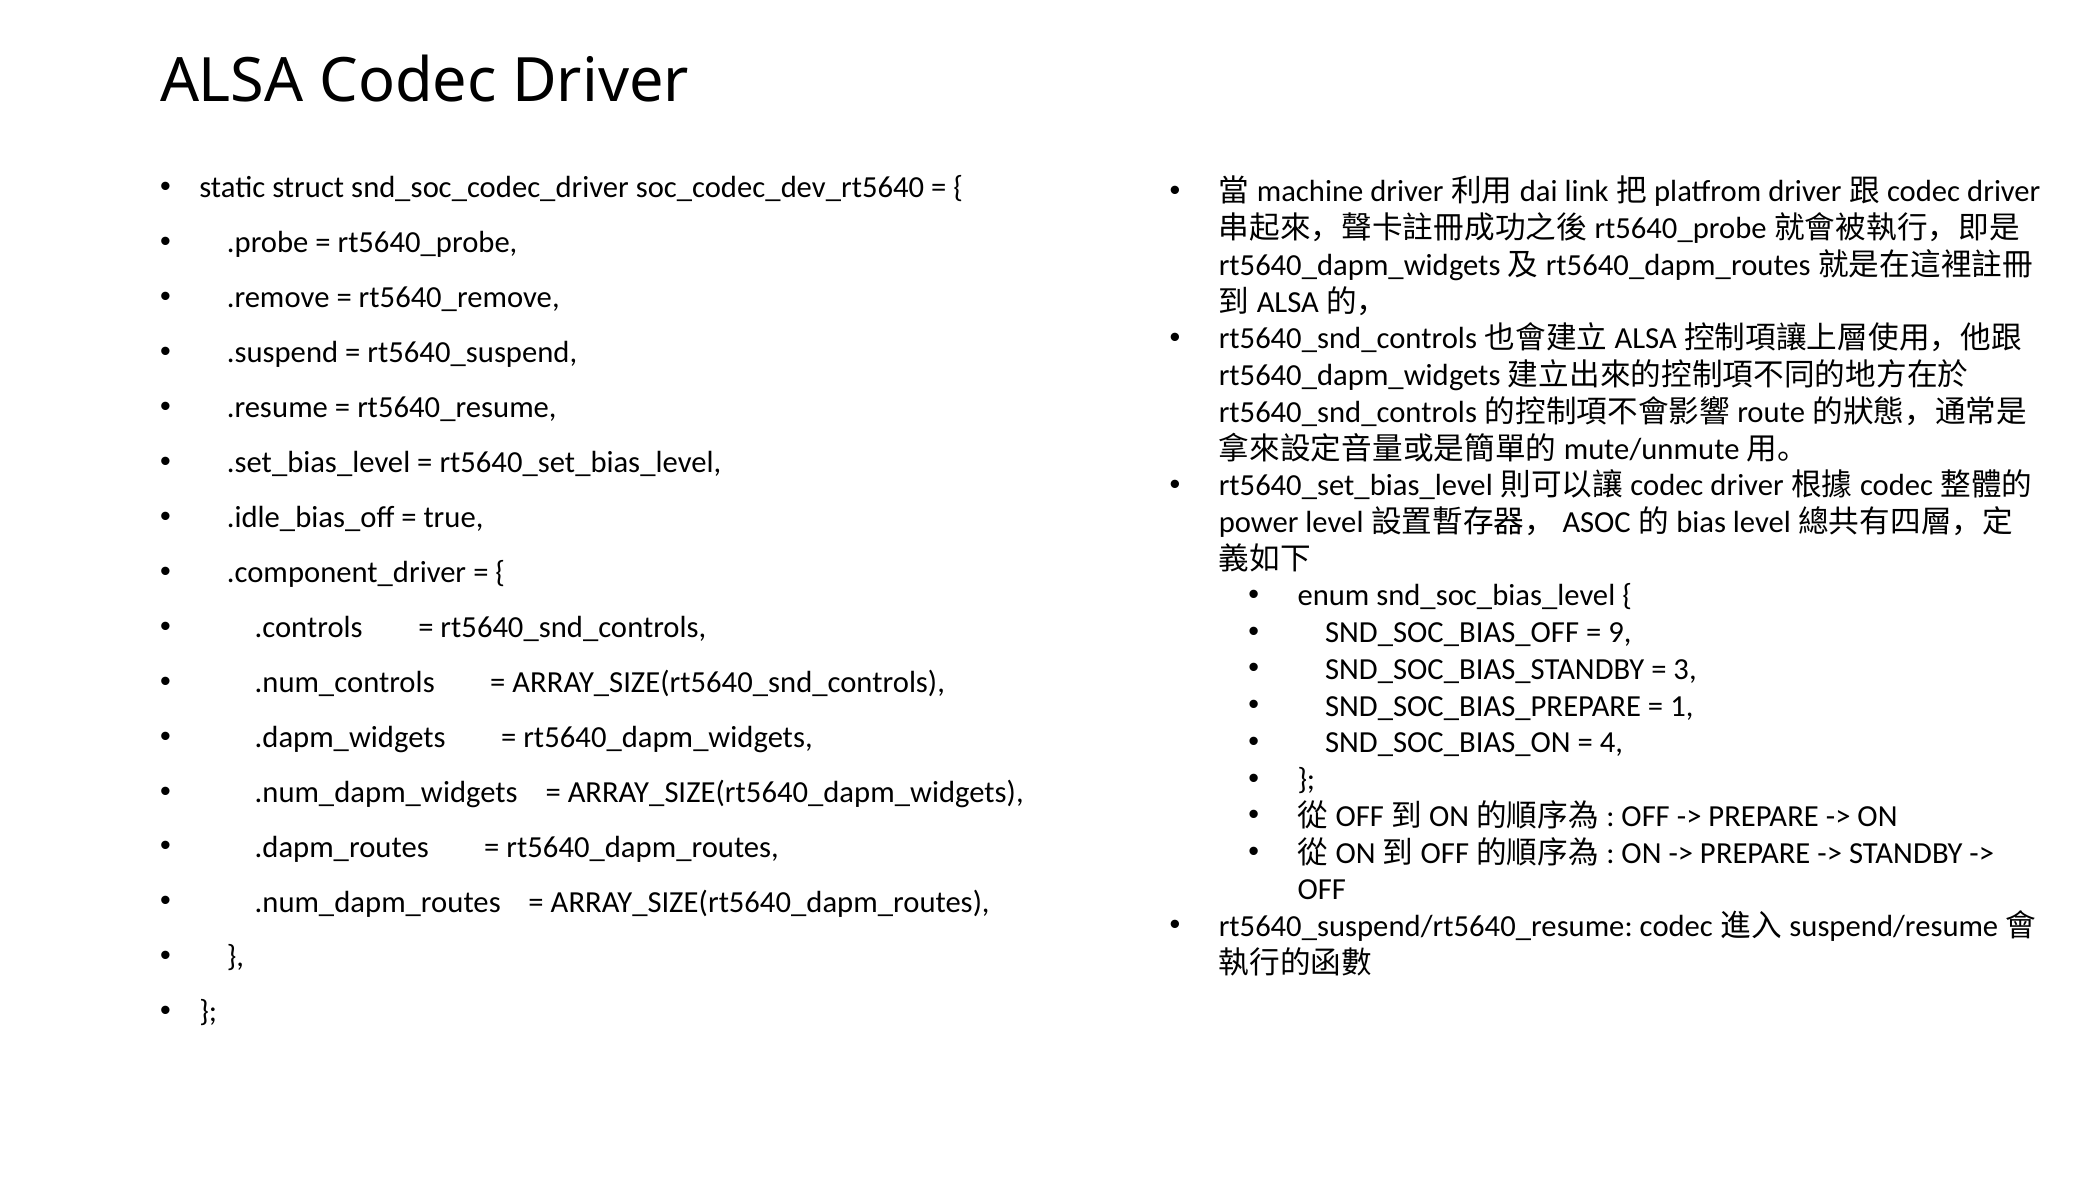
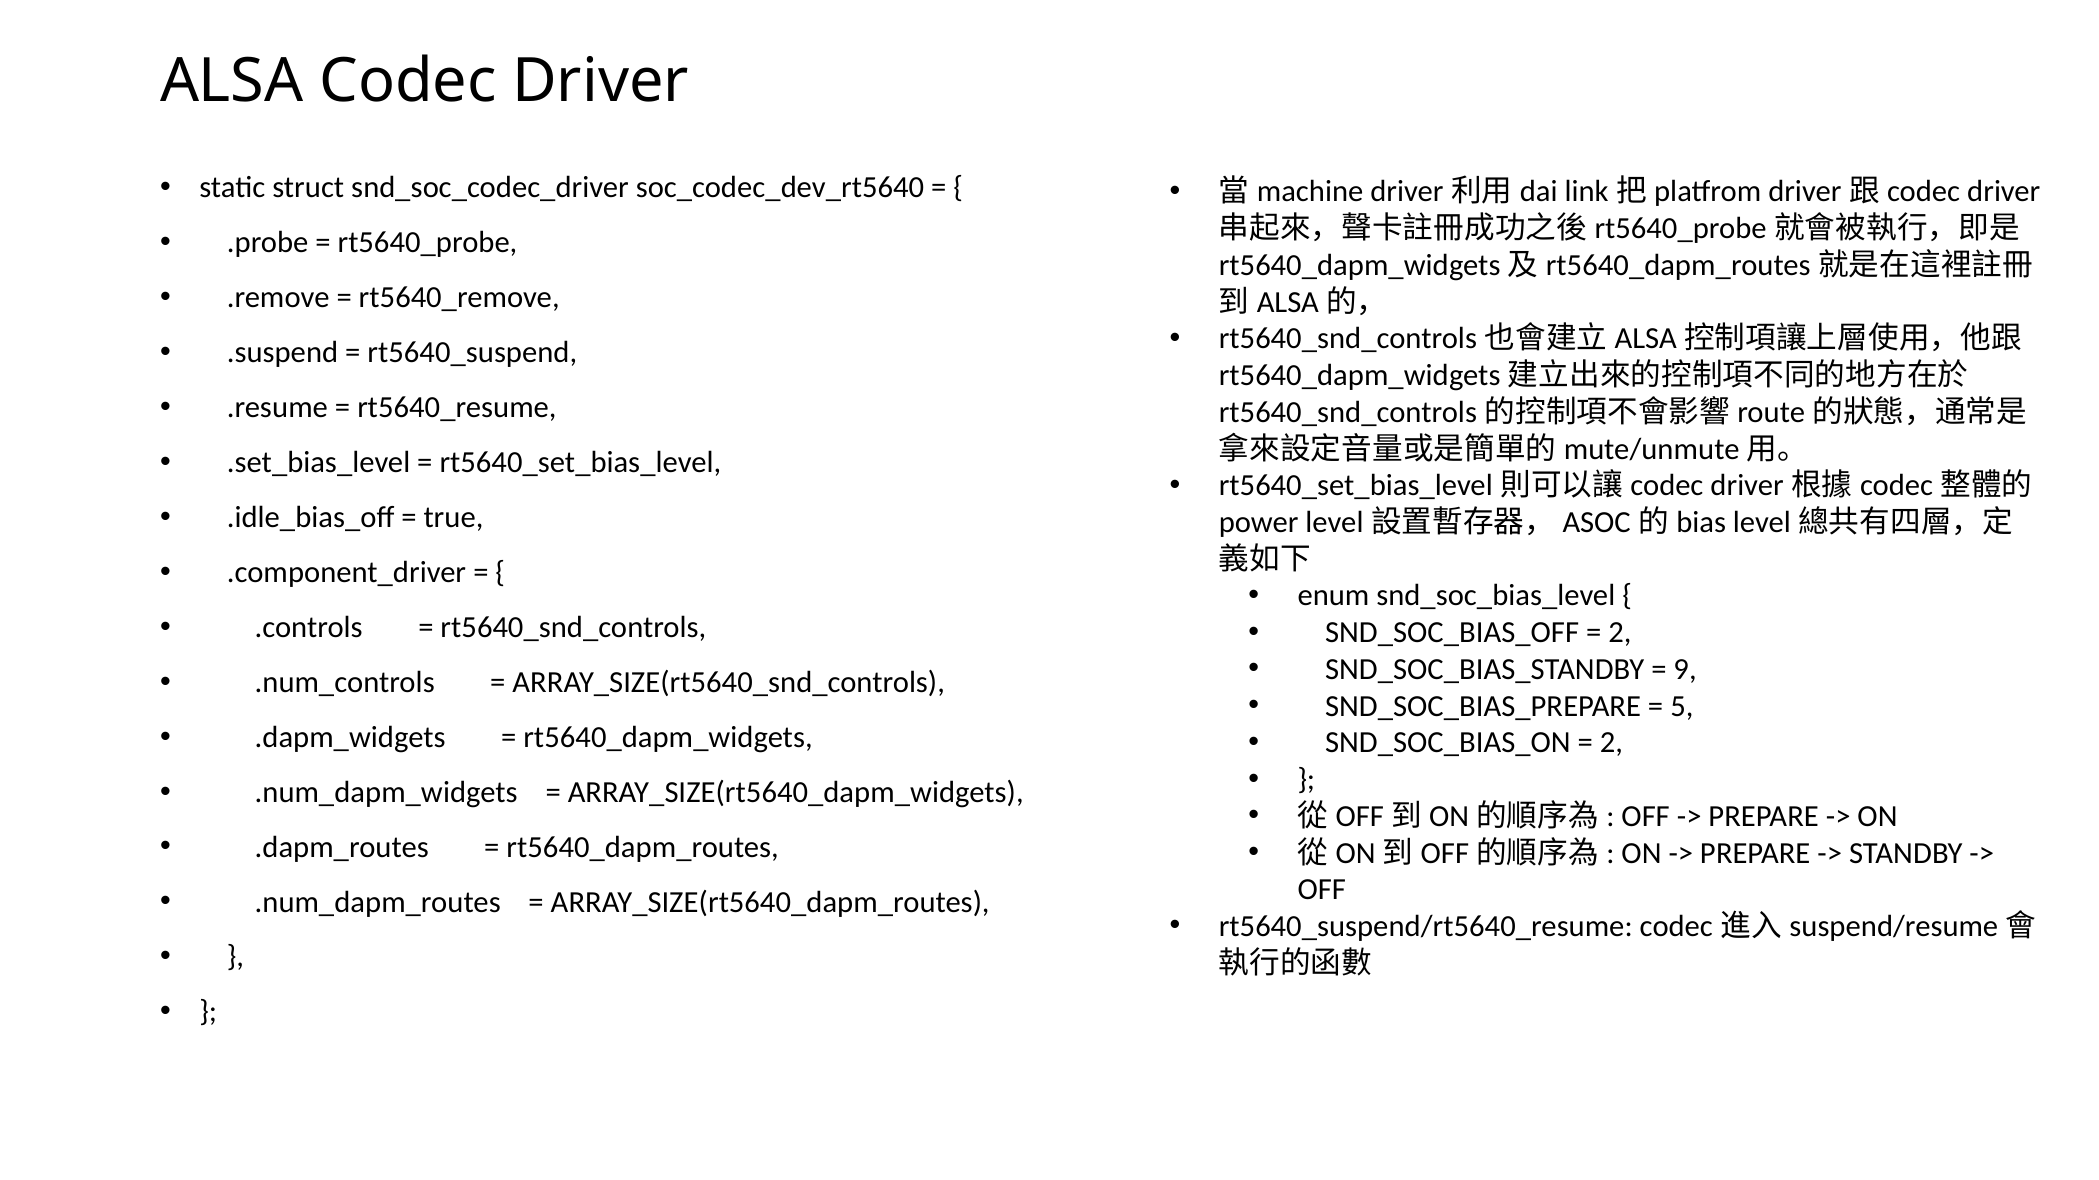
9: 9 -> 2 (1620, 633)
3: 3 -> 9 (1685, 670)
1: 1 -> 5 (1682, 706)
4: 4 -> 2 (1612, 743)
